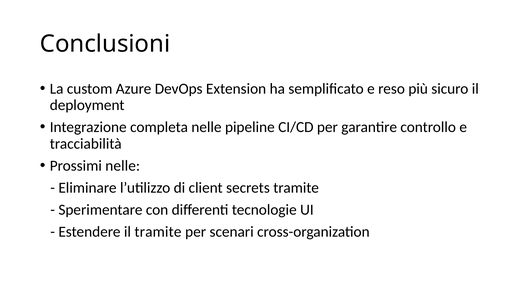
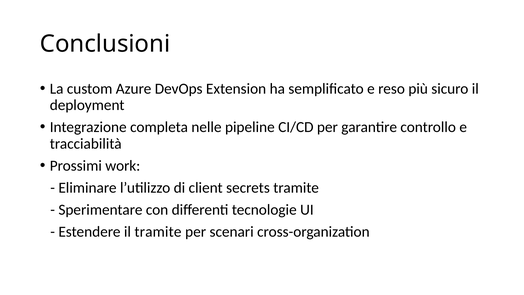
Prossimi nelle: nelle -> work (123, 166)
